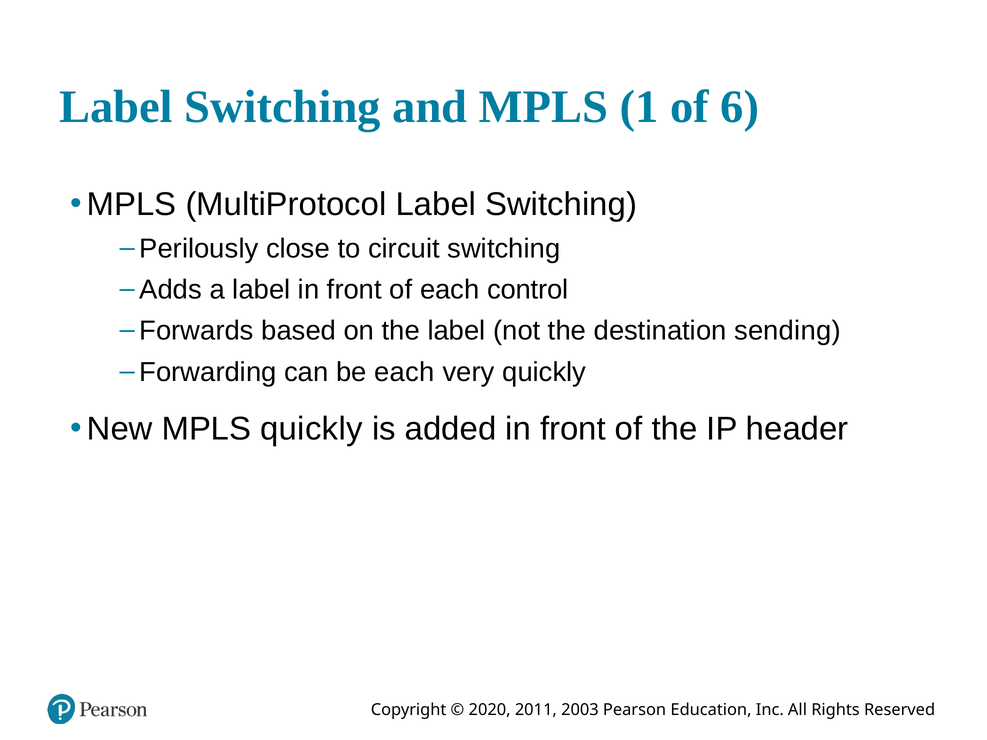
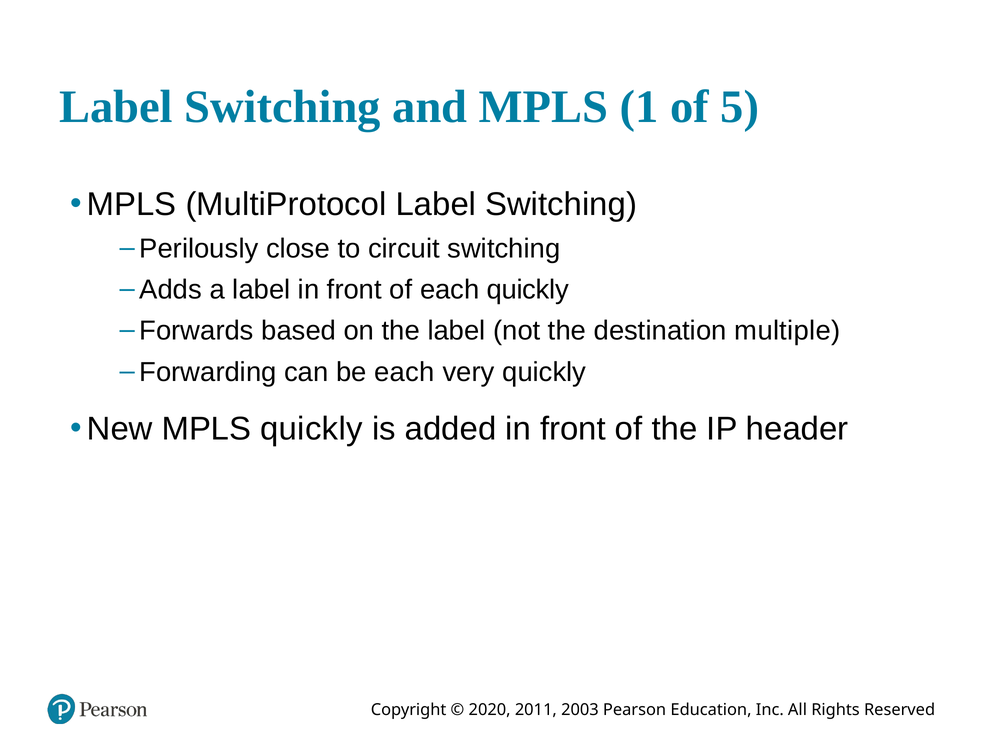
6: 6 -> 5 (740, 107)
each control: control -> quickly (528, 290)
sending: sending -> multiple (787, 331)
